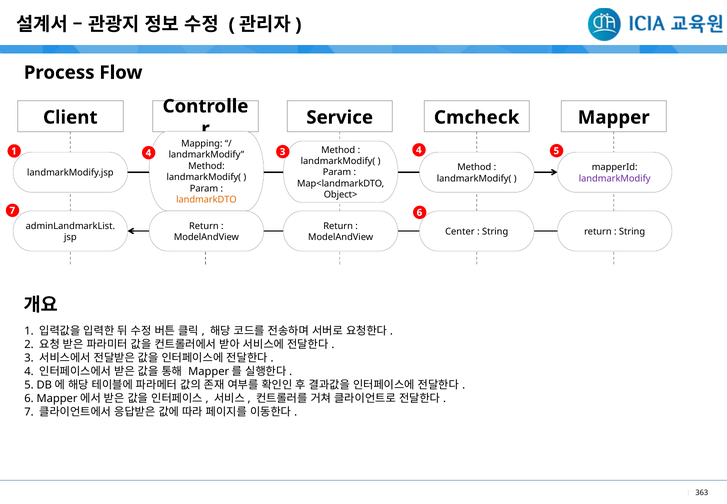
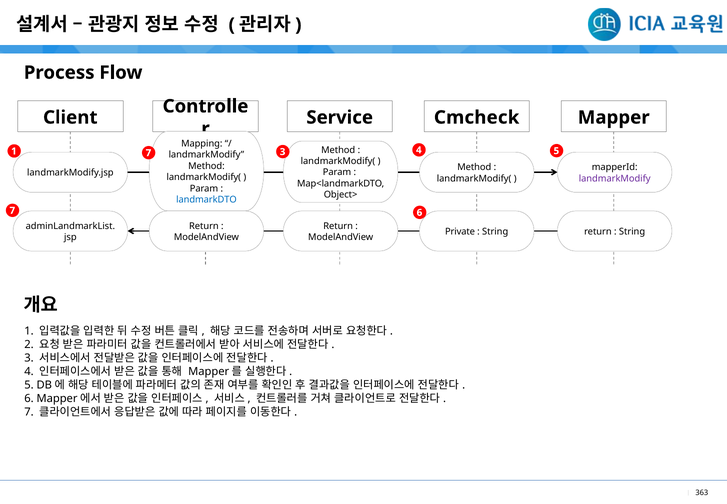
1 4: 4 -> 7 (148, 153)
landmarkDTO colour: orange -> blue (206, 199)
Center: Center -> Private (460, 231)
